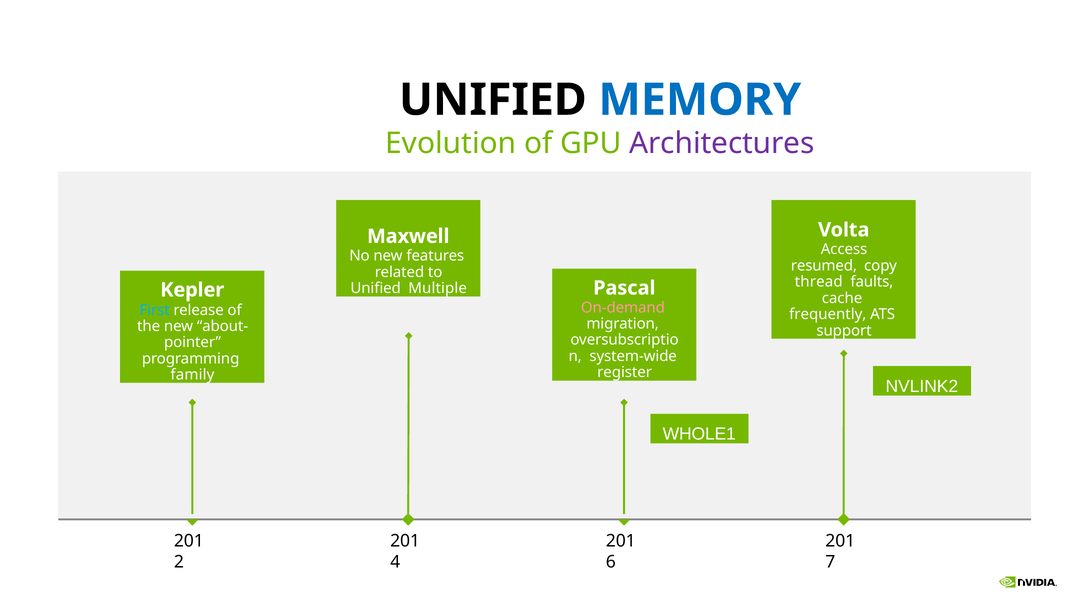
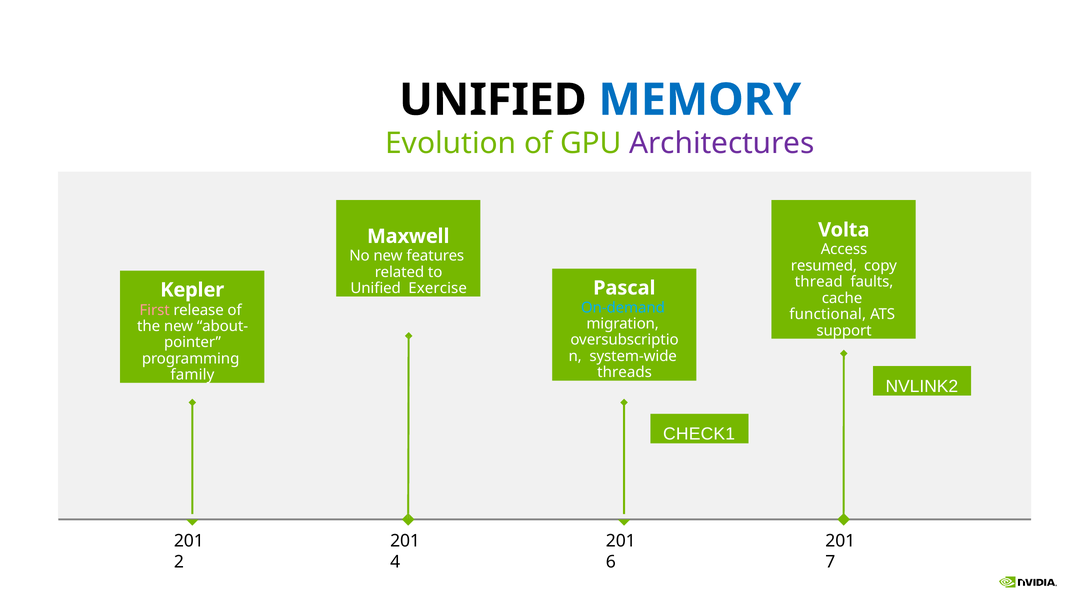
Multiple: Multiple -> Exercise (438, 289)
On-demand colour: pink -> light blue (623, 308)
First colour: light blue -> pink (155, 310)
frequently: frequently -> functional (828, 315)
register: register -> threads (625, 373)
WHOLE1: WHOLE1 -> CHECK1 (699, 434)
